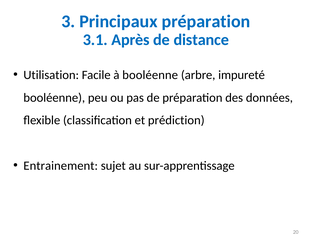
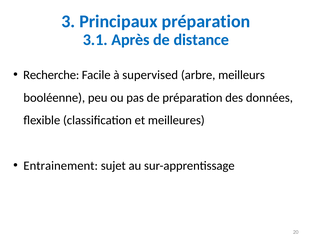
Utilisation: Utilisation -> Recherche (51, 75)
à booléenne: booléenne -> supervised (150, 75)
impureté: impureté -> meilleurs (242, 75)
prédiction: prédiction -> meilleures (176, 120)
